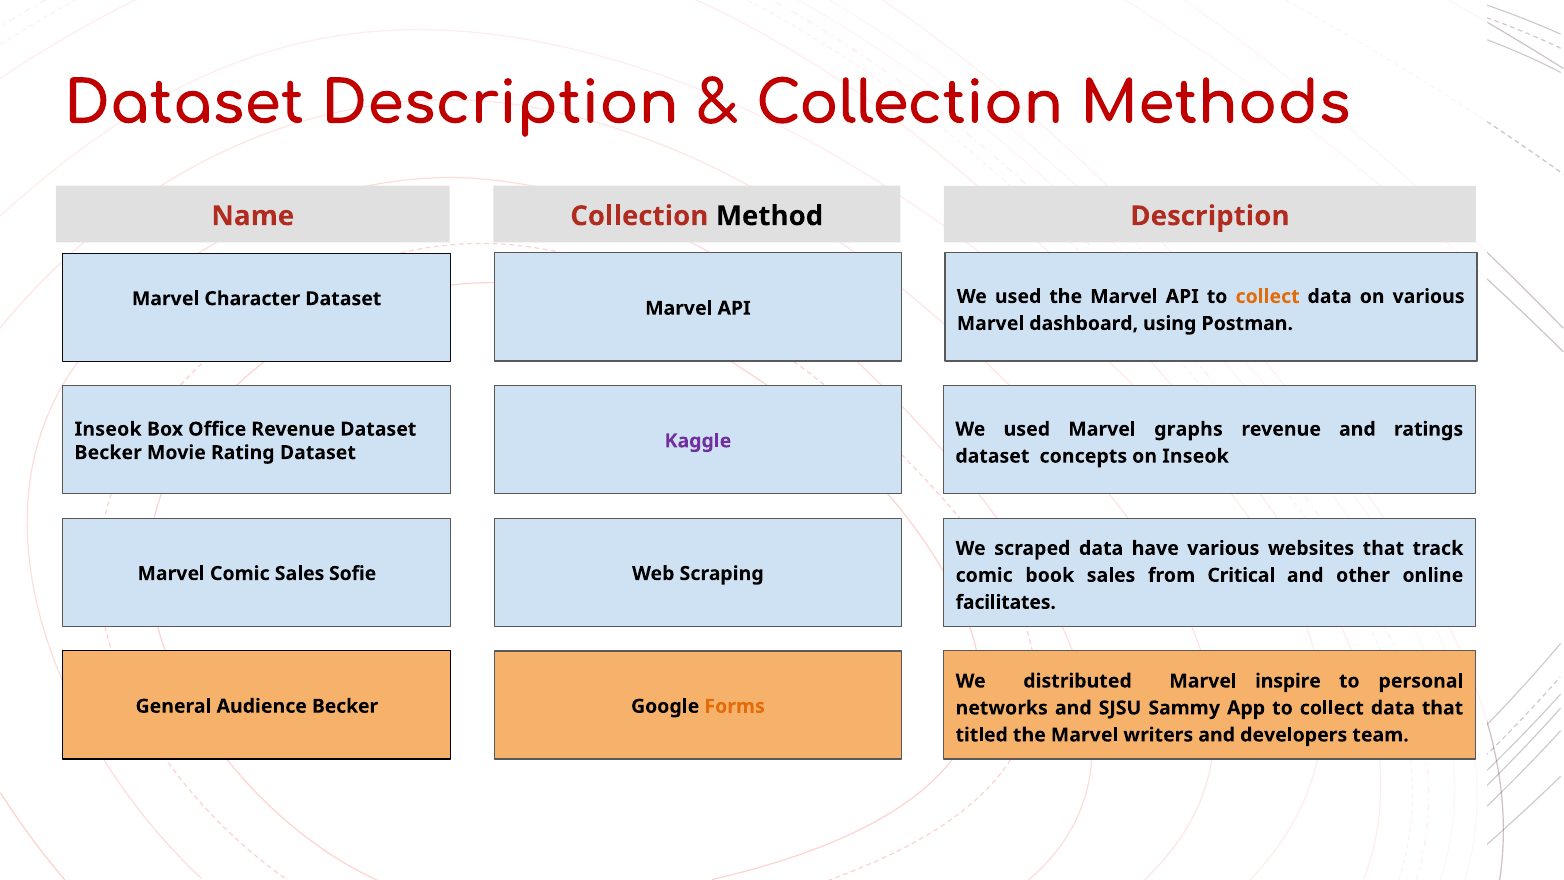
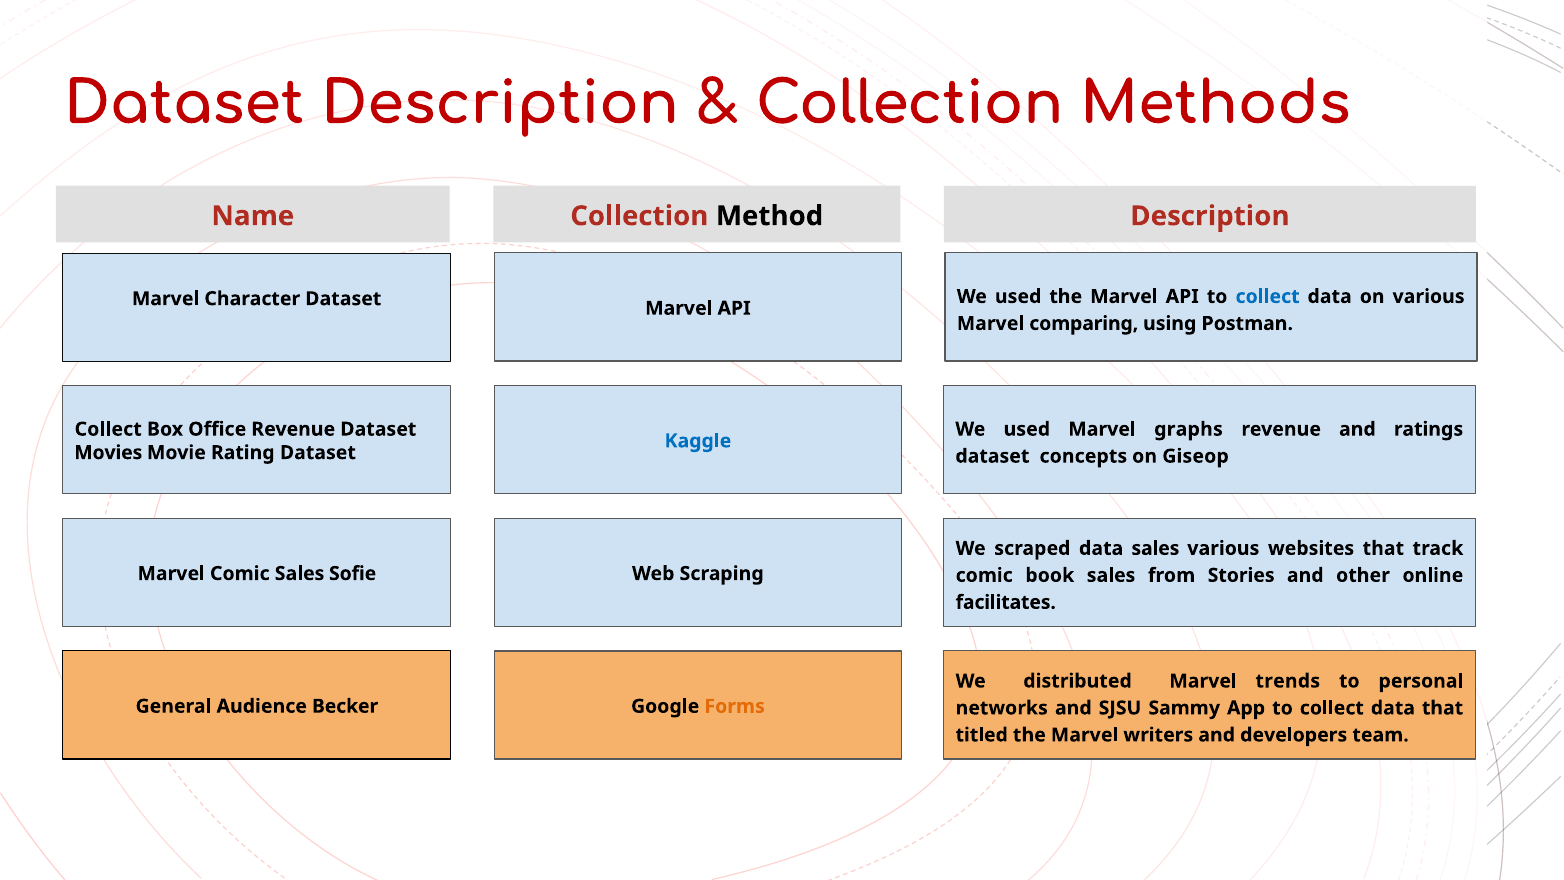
collect colour: orange -> blue (1268, 296)
dashboard: dashboard -> comparing (1084, 323)
Inseok: Inseok -> Collect (108, 429)
Kaggle colour: purple -> blue (698, 441)
Becker: Becker -> Movies (108, 453)
on Inseok: Inseok -> Giseop (1195, 456)
data have: have -> sales (1155, 548)
Critical: Critical -> Stories (1241, 575)
inspire: inspire -> trends (1288, 681)
